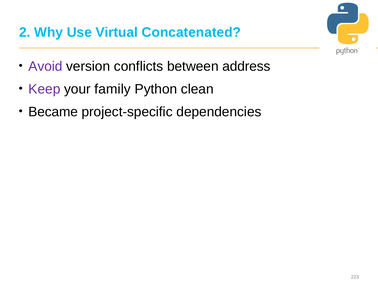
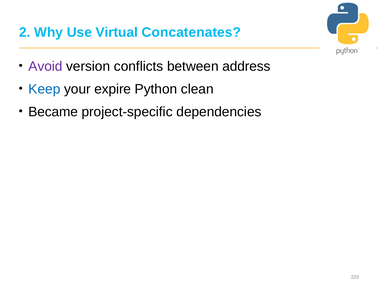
Concatenated: Concatenated -> Concatenates (191, 32)
Keep colour: purple -> blue (44, 89)
family: family -> expire (113, 89)
